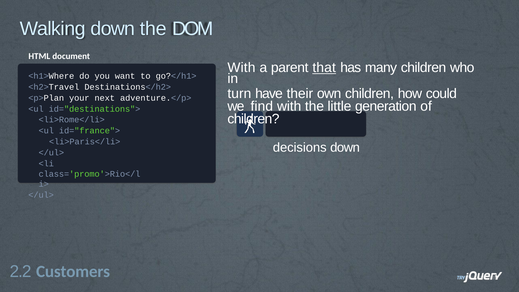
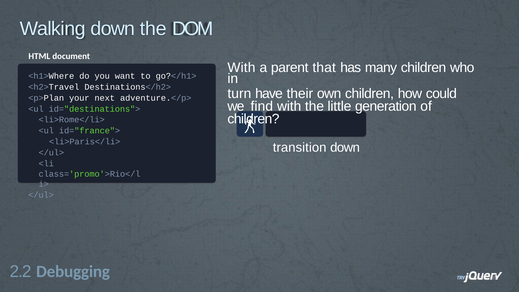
that underline: present -> none (324, 68)
decisions: decisions -> transition (300, 148)
Customers: Customers -> Debugging (73, 271)
